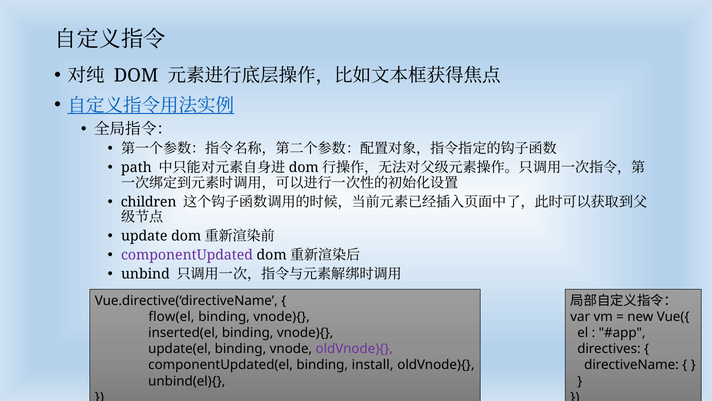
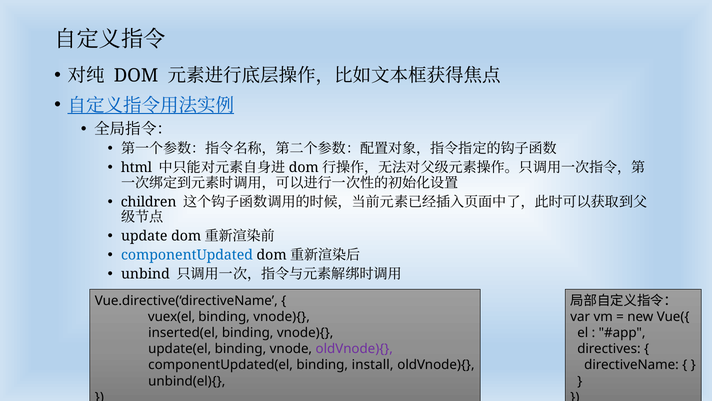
path: path -> html (137, 167)
componentUpdated colour: purple -> blue (187, 255)
flow(el: flow(el -> vuex(el (172, 317)
